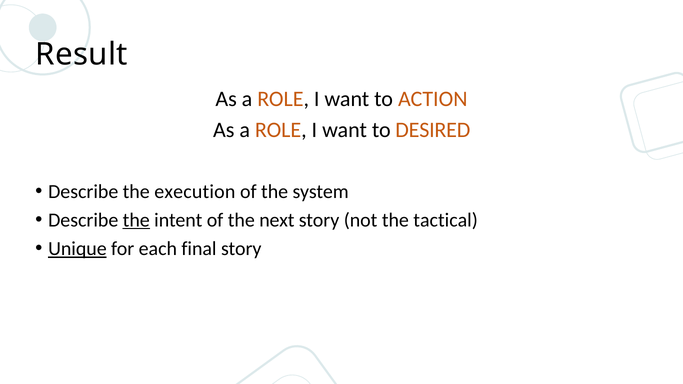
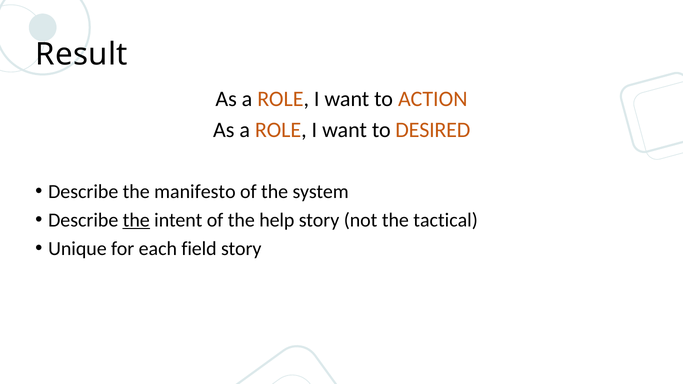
execution: execution -> manifesto (195, 192)
next: next -> help (277, 220)
Unique underline: present -> none (77, 249)
final: final -> field (199, 249)
